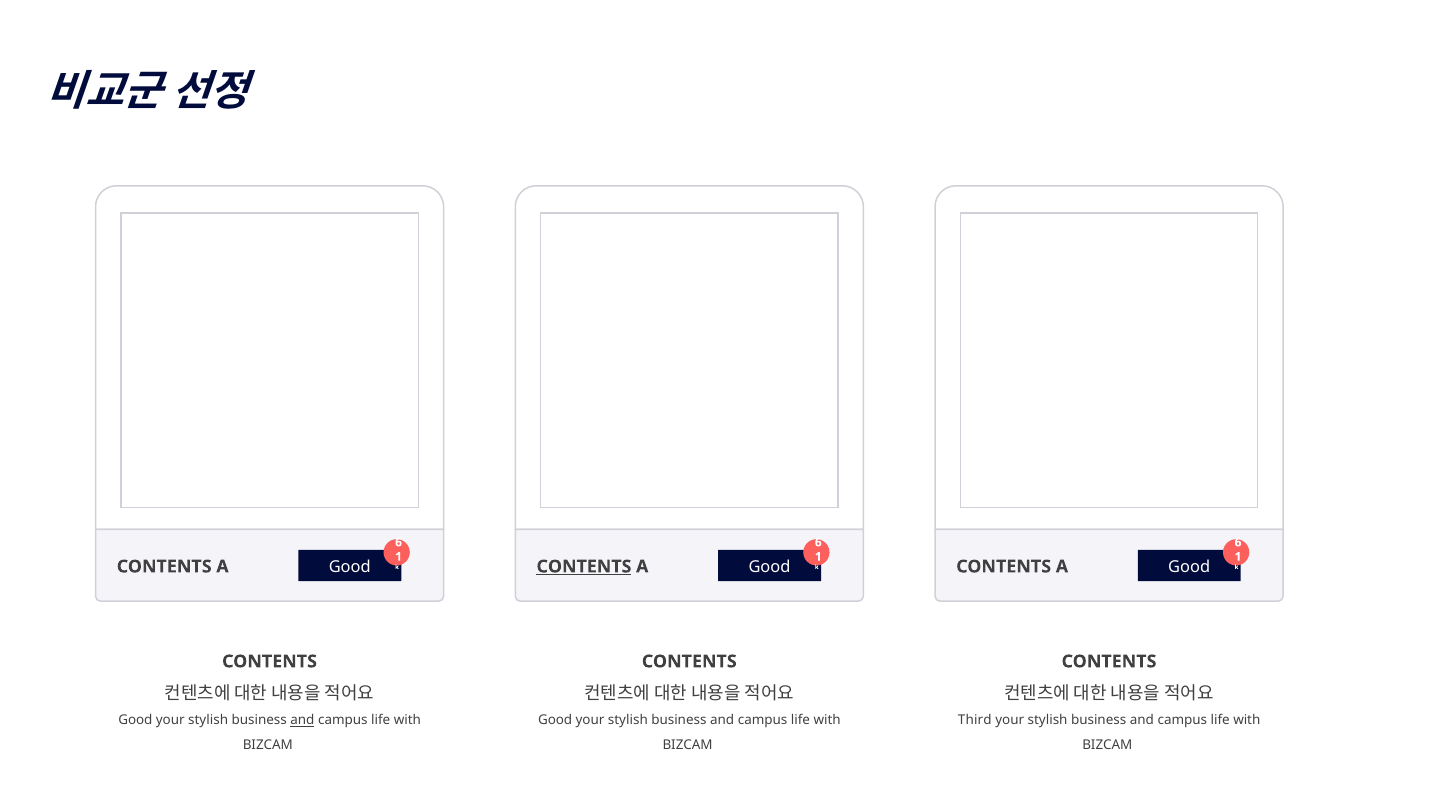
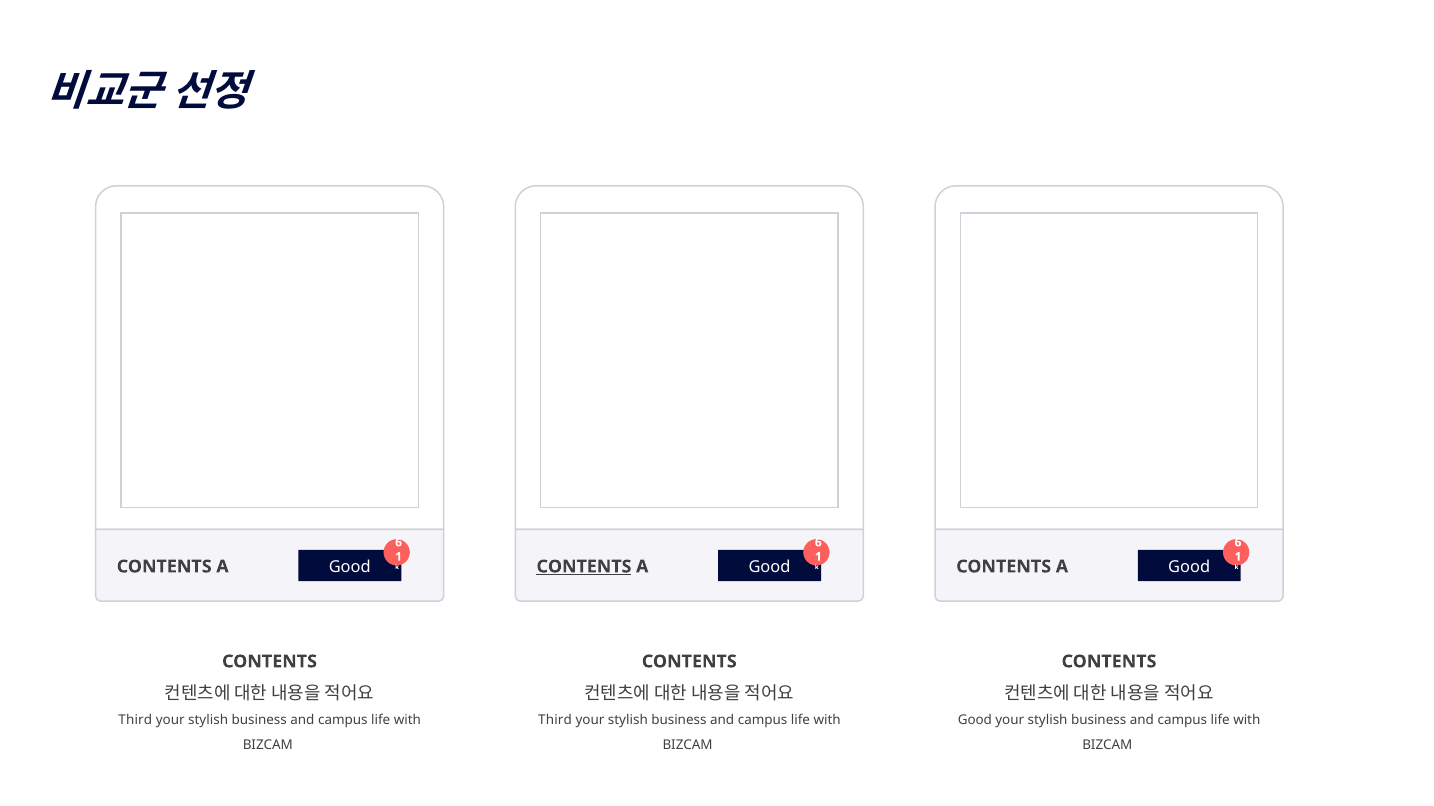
Good: Good -> Third (135, 721)
and underline: present -> none (302, 721)
Good: Good -> Third (555, 721)
Third: Third -> Good (975, 721)
